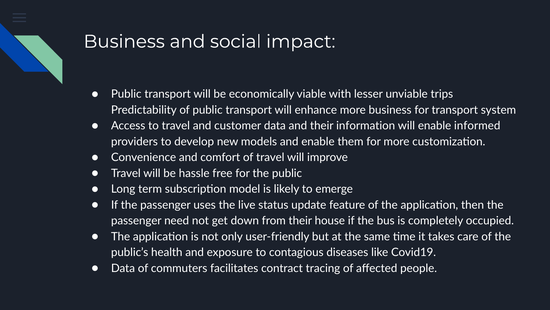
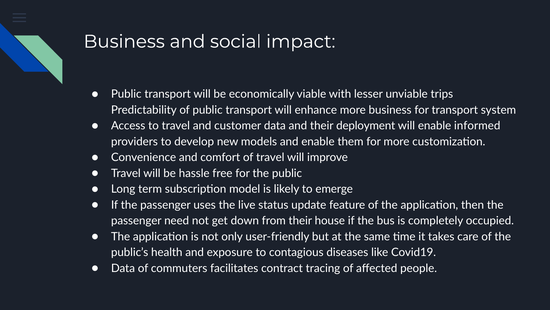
information: information -> deployment (366, 126)
